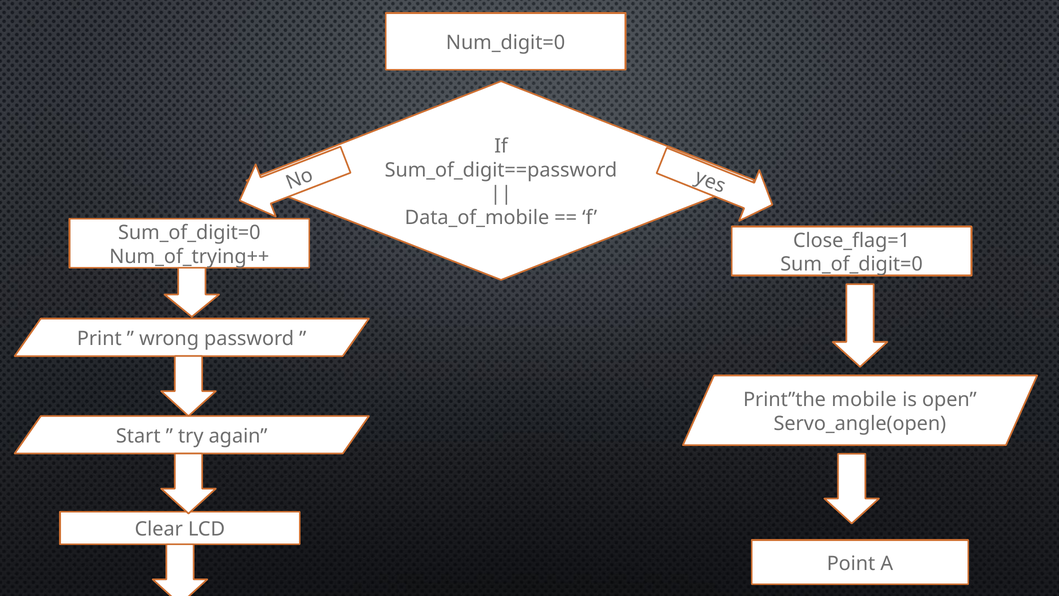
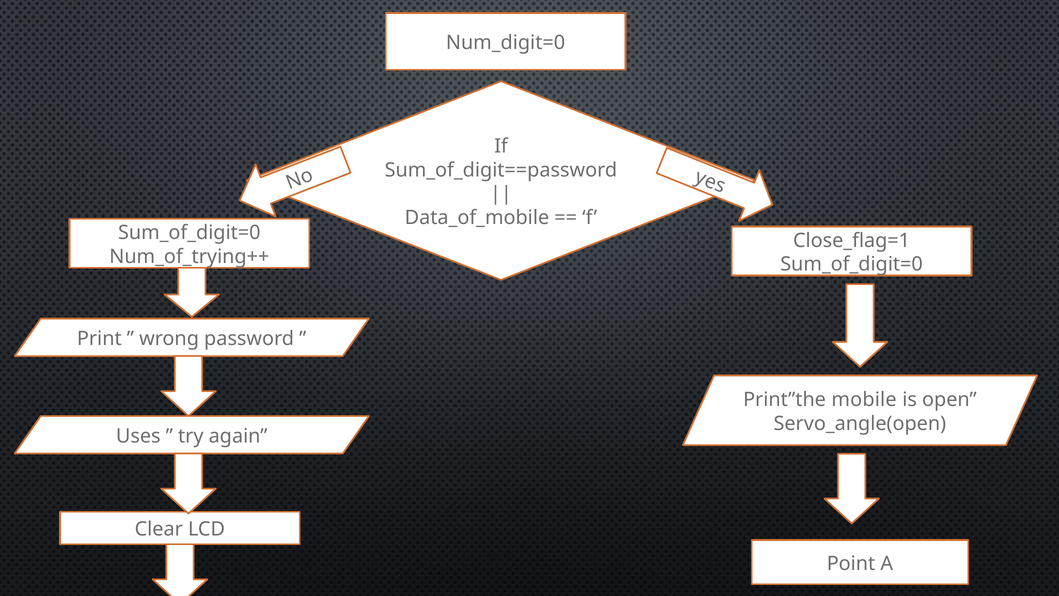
Start: Start -> Uses (138, 436)
